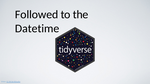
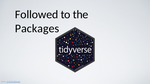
Datetime: Datetime -> Packages (37, 29)
